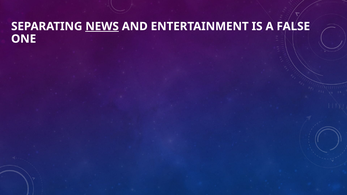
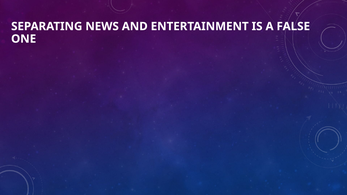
NEWS underline: present -> none (102, 26)
